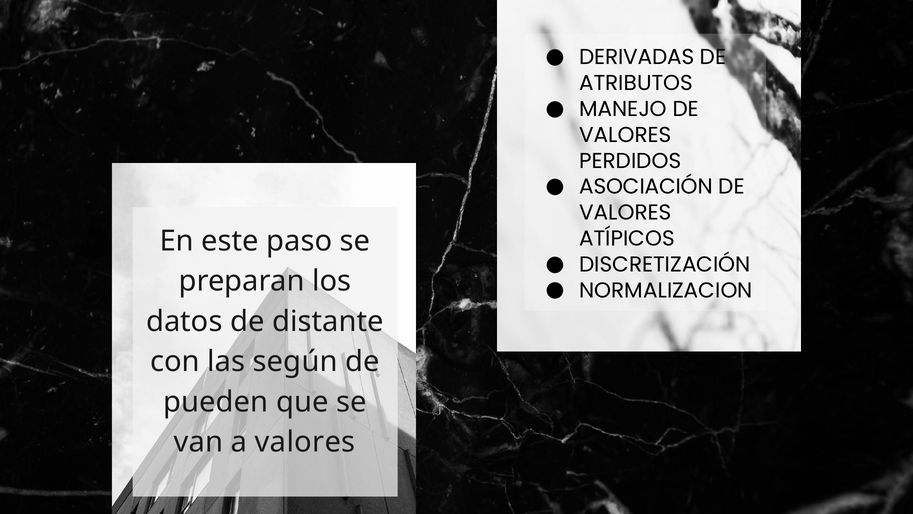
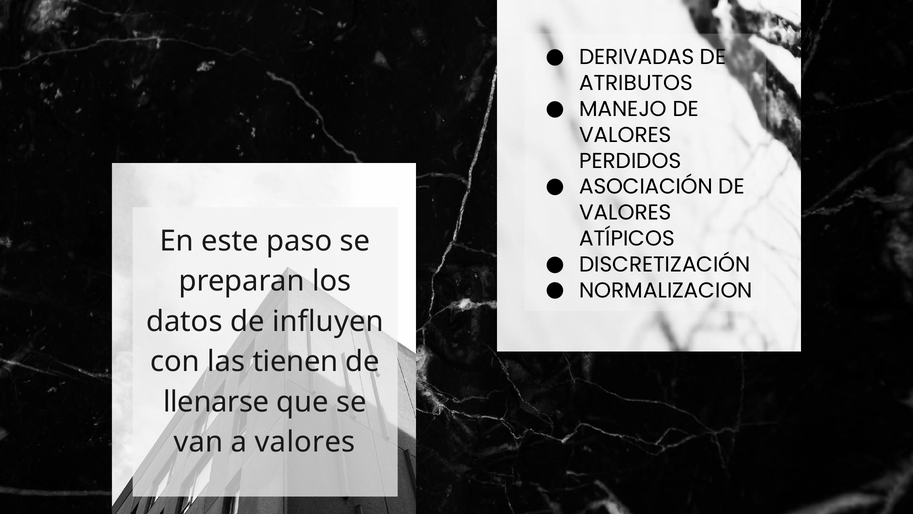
distante: distante -> influyen (328, 321)
según: según -> tienen (295, 361)
pueden: pueden -> llenarse (216, 402)
